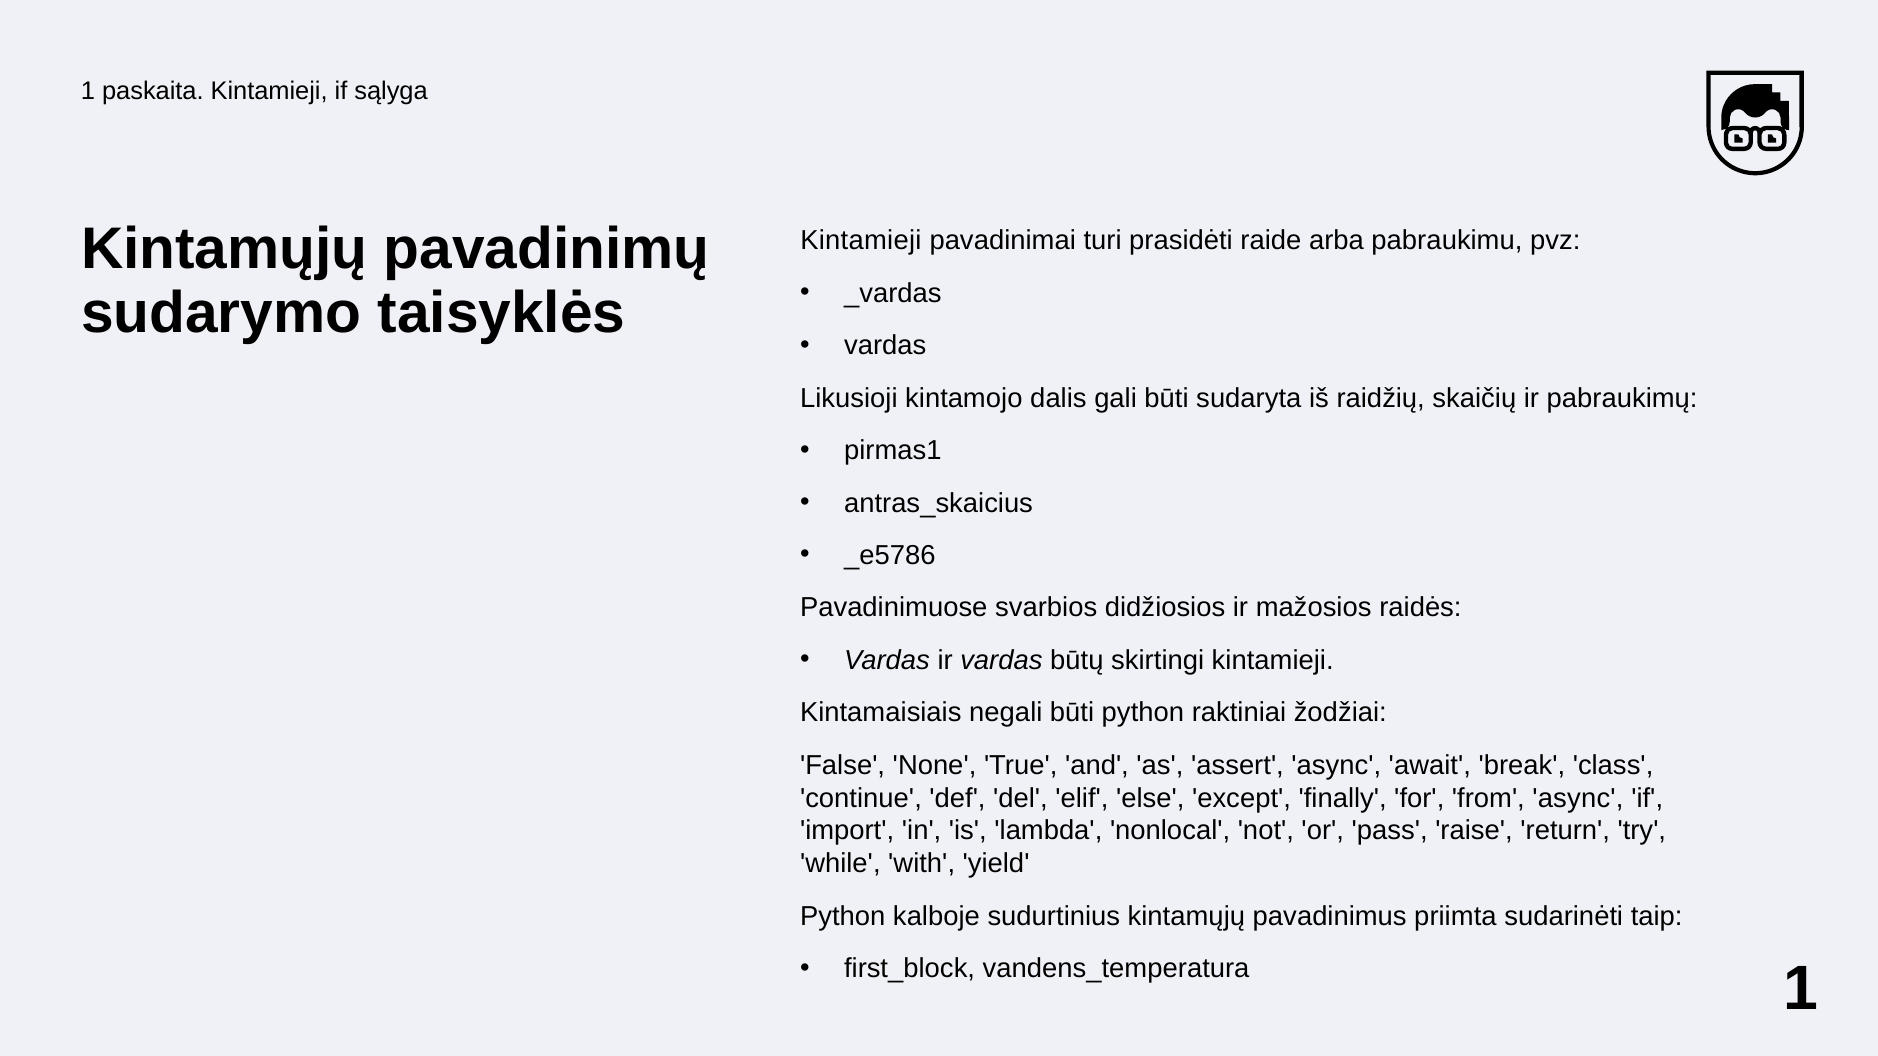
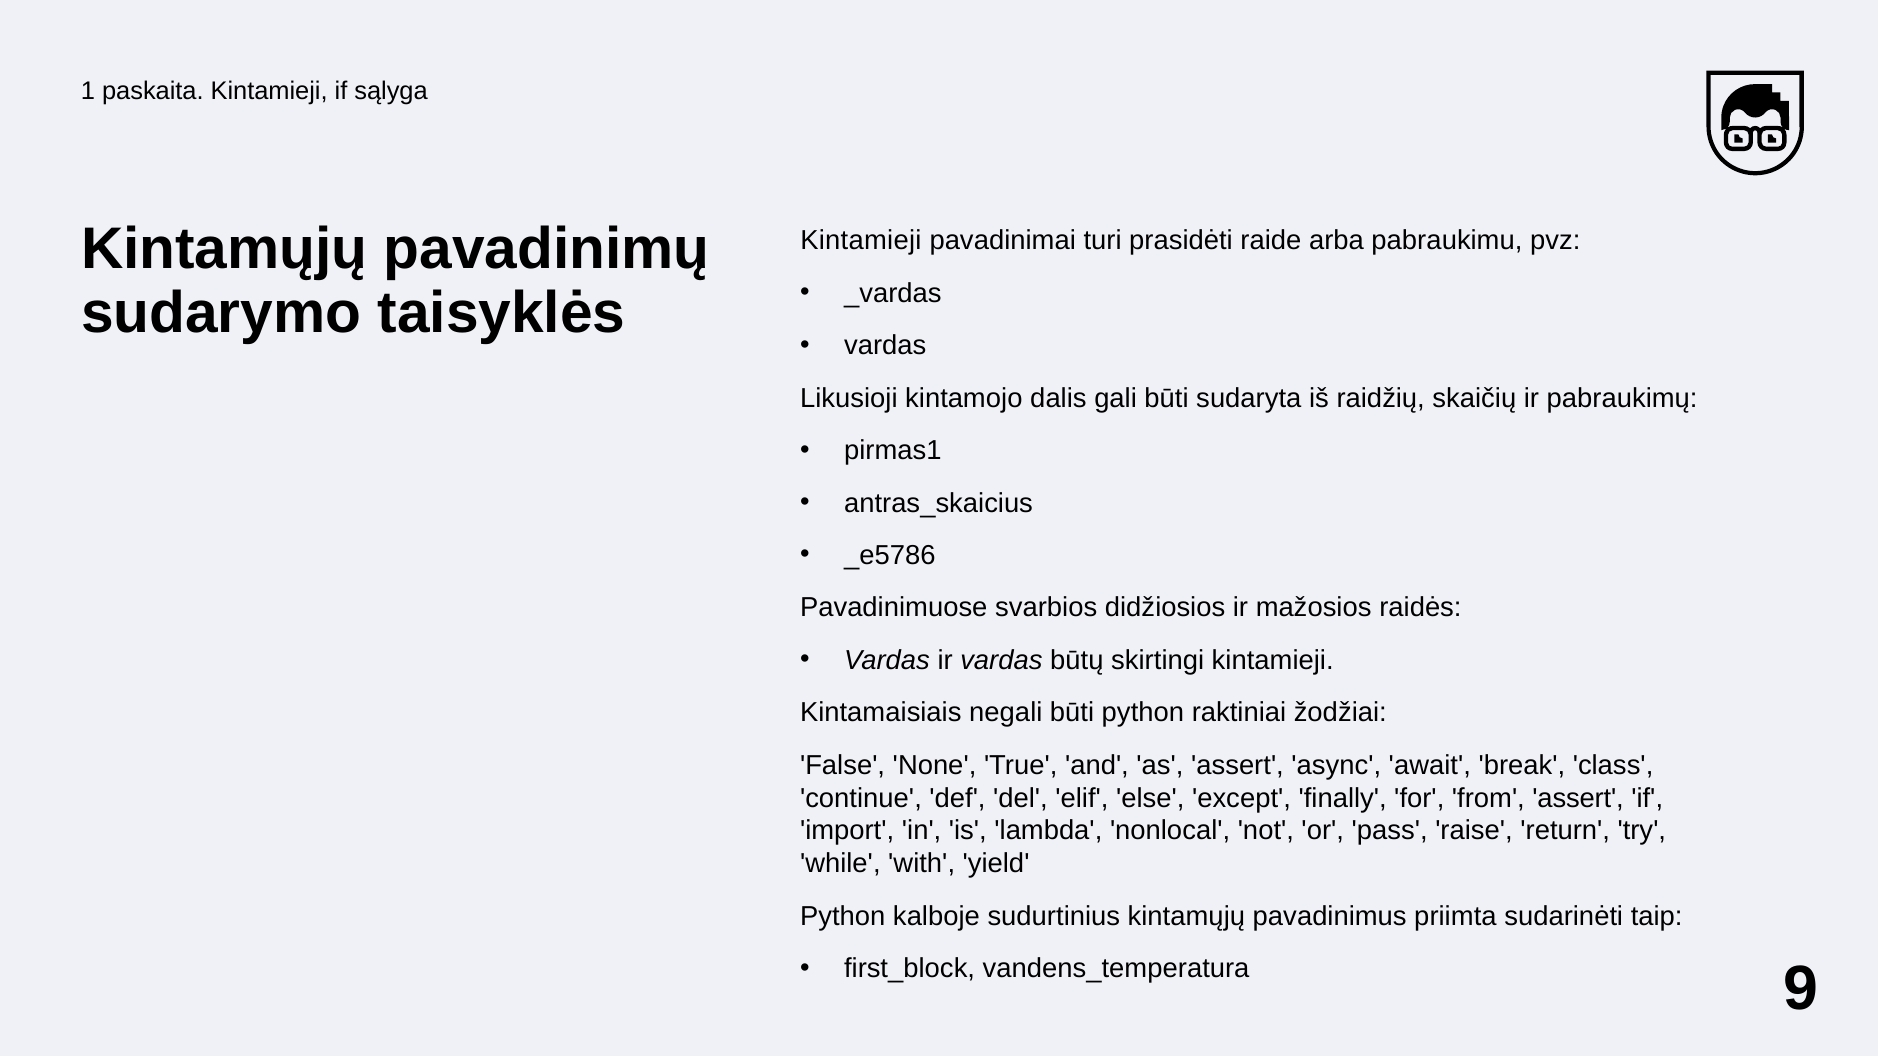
from async: async -> assert (1578, 798)
vandens_temperatura 1: 1 -> 9 (1801, 989)
